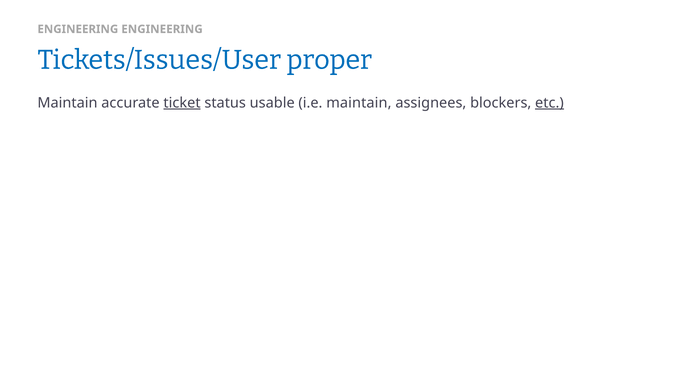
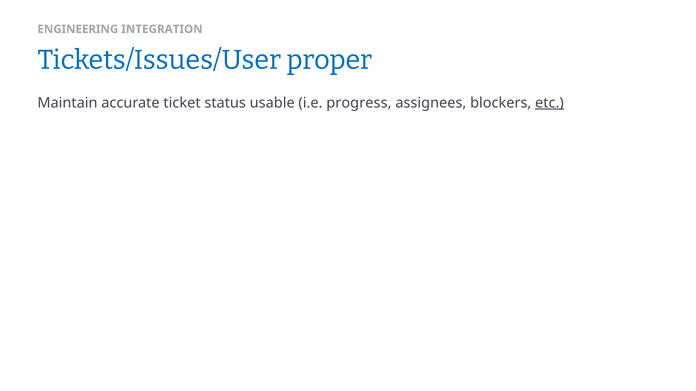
ENGINEERING ENGINEERING: ENGINEERING -> INTEGRATION (162, 29)
ticket underline: present -> none (182, 103)
i.e maintain: maintain -> progress (359, 103)
